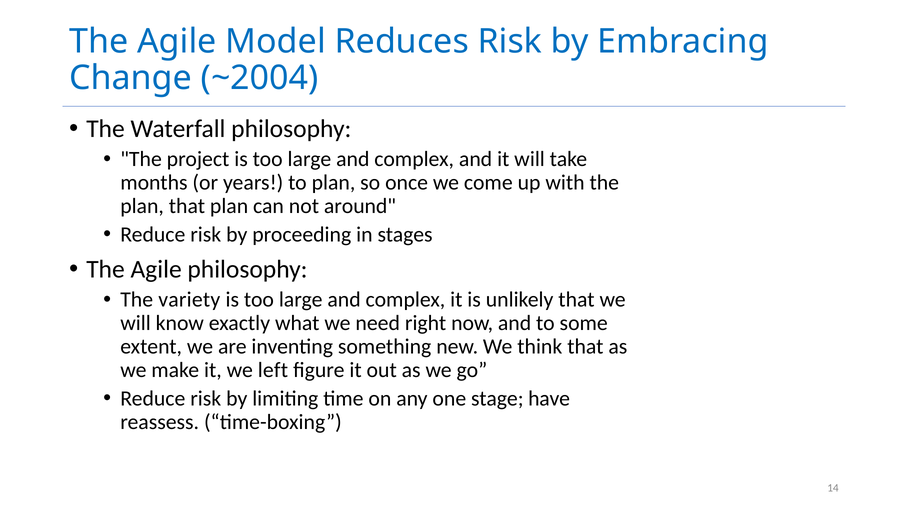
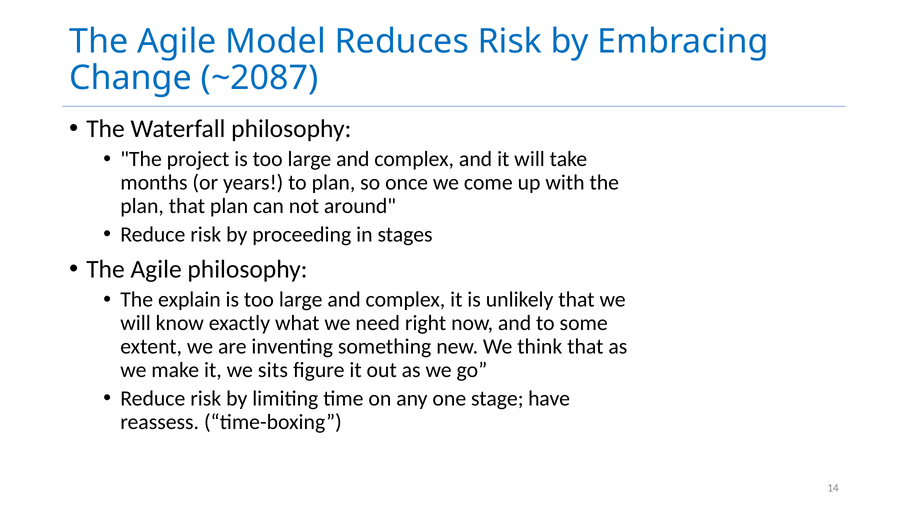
~2004: ~2004 -> ~2087 (260, 78)
variety: variety -> explain (189, 300)
left: left -> sits (273, 370)
